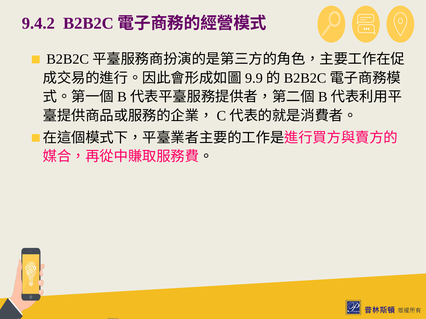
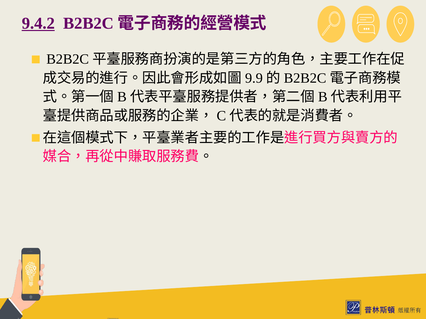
9.4.2 underline: none -> present (38, 23)
